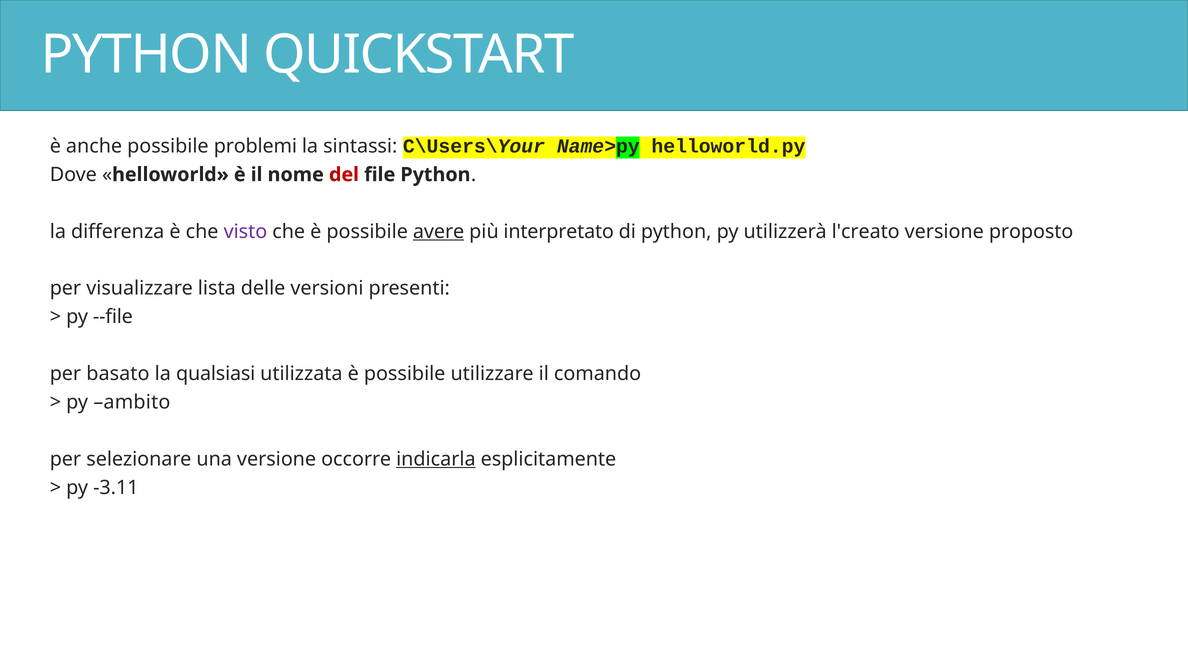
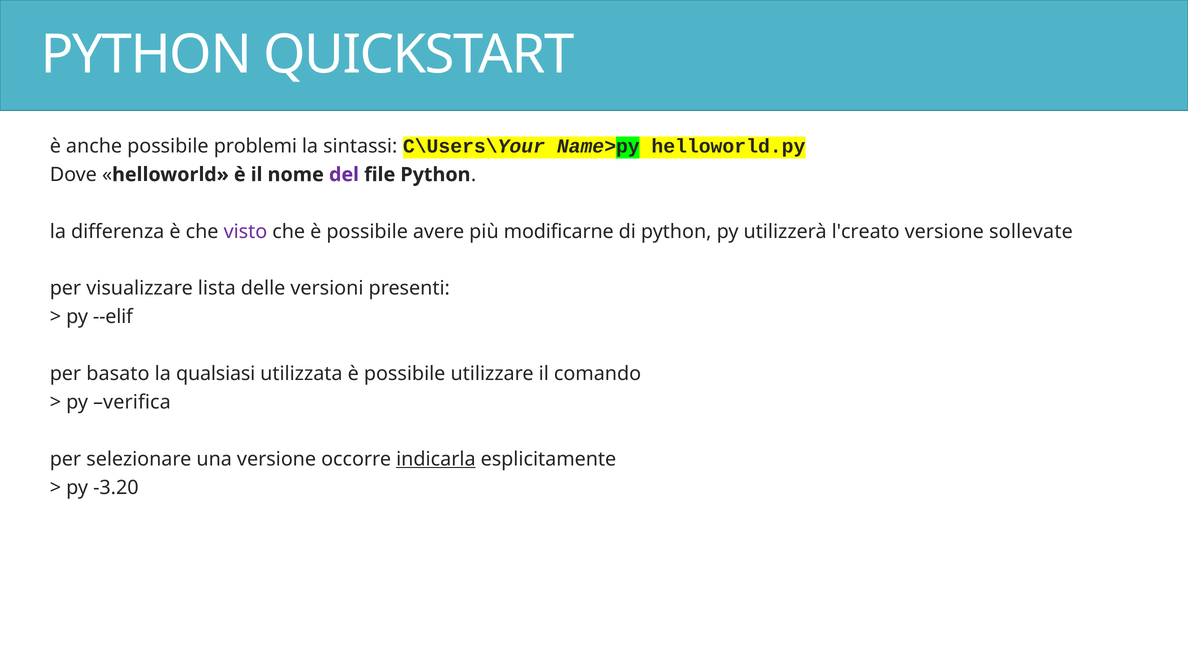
del colour: red -> purple (344, 175)
avere underline: present -> none (439, 232)
interpretato: interpretato -> modificarne (559, 232)
proposto: proposto -> sollevate (1031, 232)
--file: --file -> --elif (113, 317)
ambito: ambito -> verifica (132, 402)
-3.11: -3.11 -> -3.20 (116, 488)
